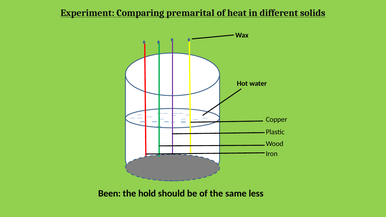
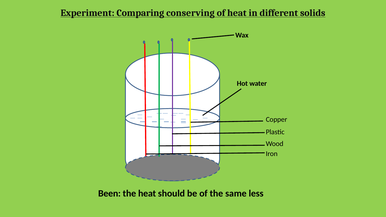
premarital: premarital -> conserving (190, 13)
the hold: hold -> heat (147, 194)
